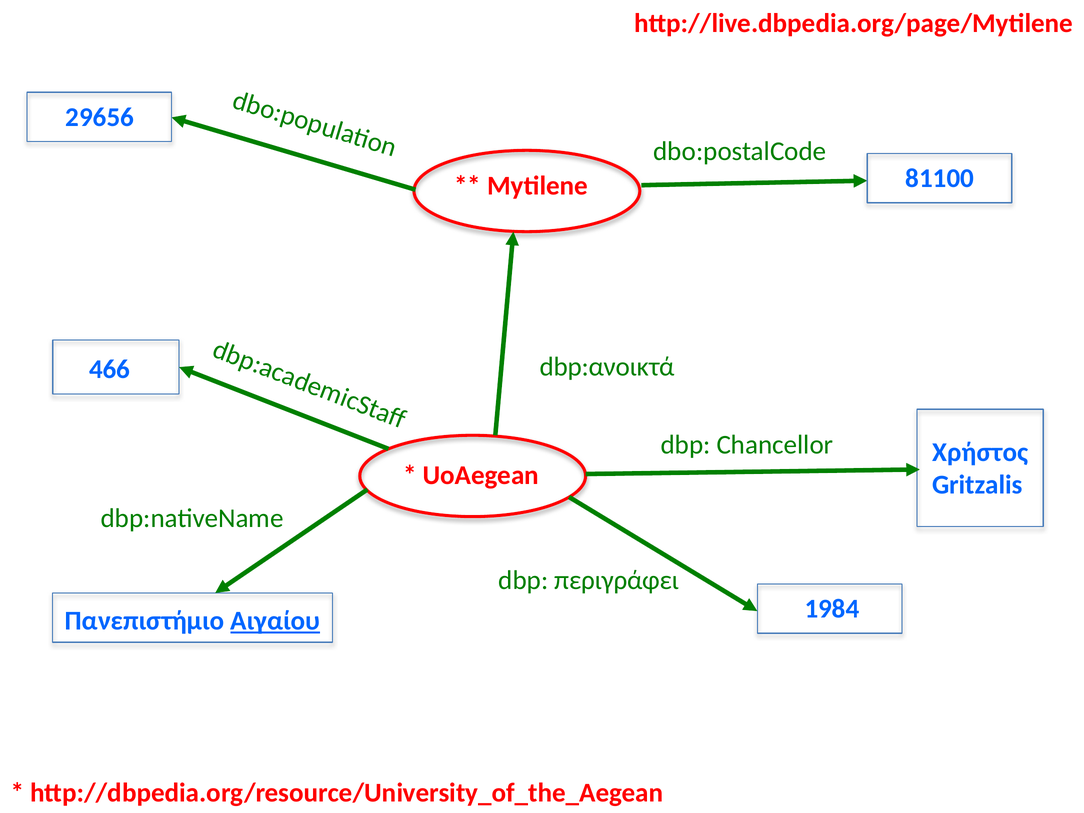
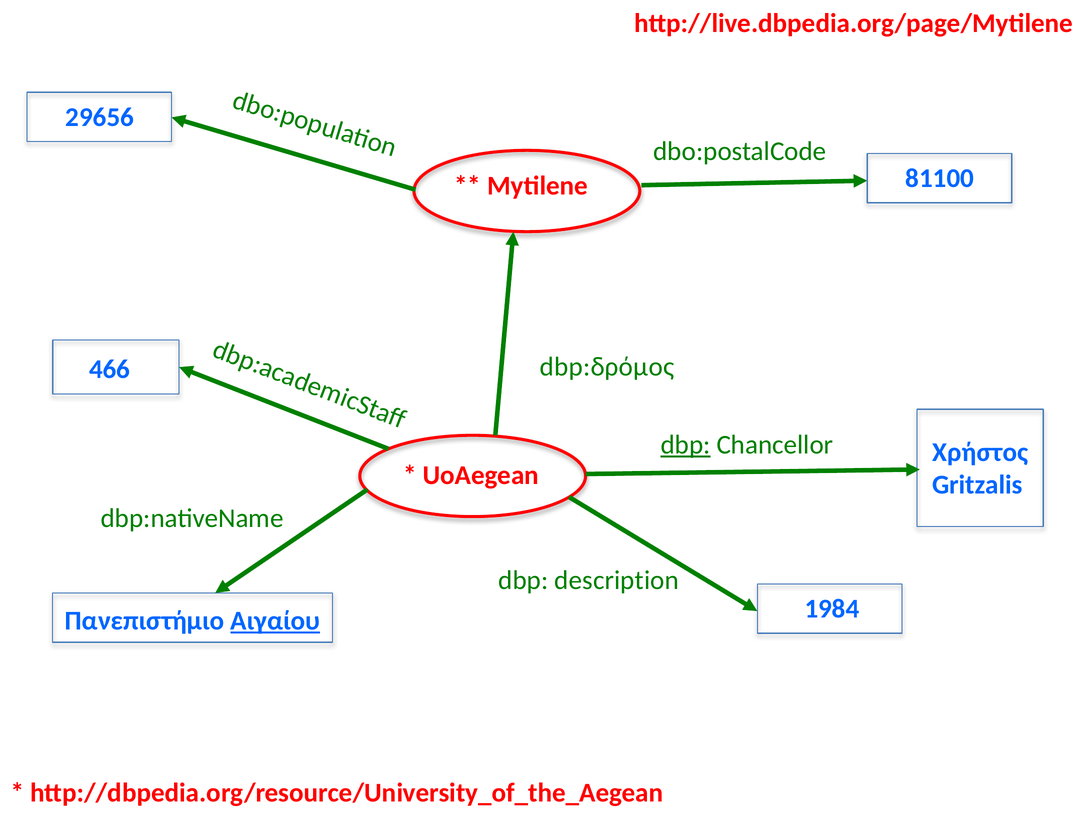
dbp:ανοικτά: dbp:ανοικτά -> dbp:δρόμος (607, 367)
dbp underline: none -> present (686, 445)
περιγράφει: περιγράφει -> description (617, 580)
